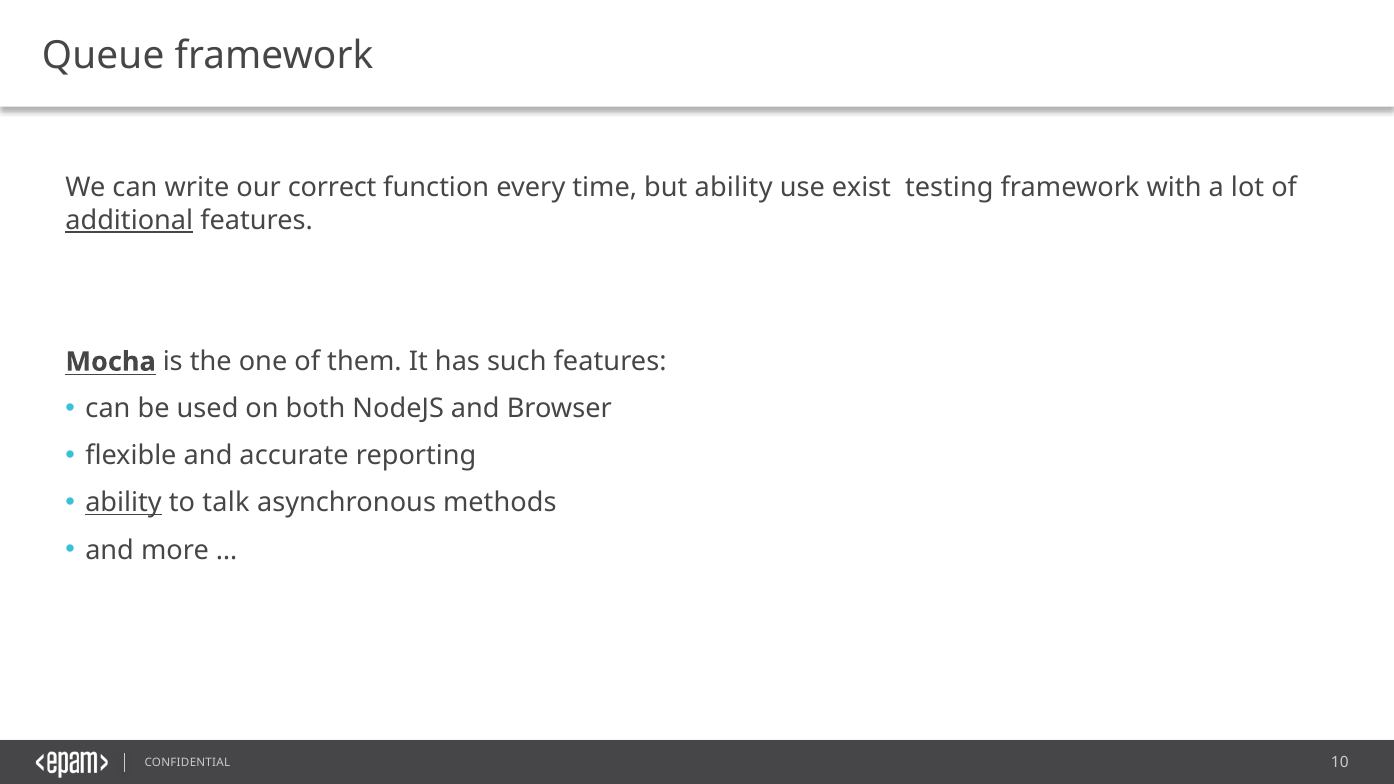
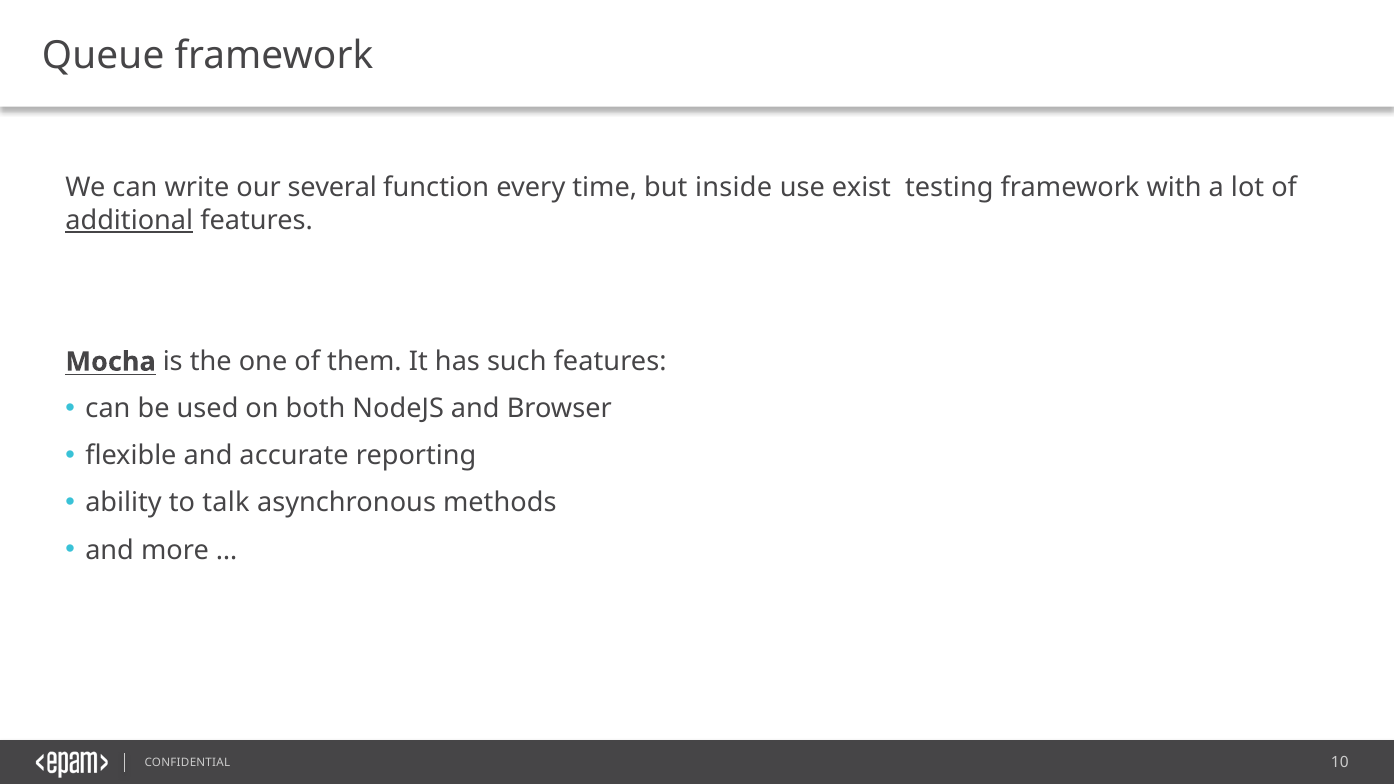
correct: correct -> several (332, 188)
but ability: ability -> inside (734, 188)
ability underline: present -> none (124, 503)
